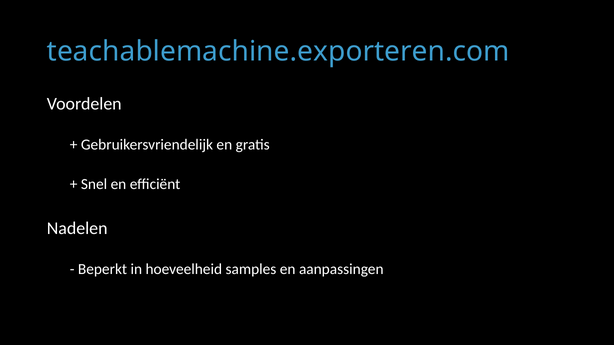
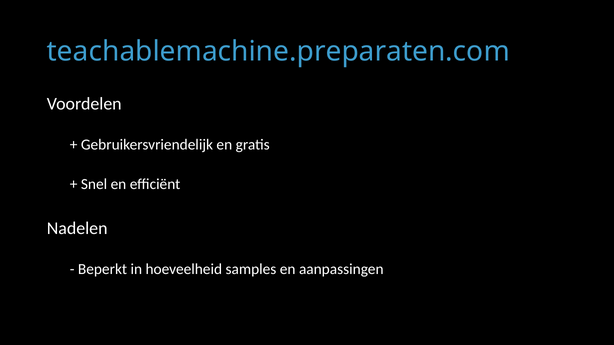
teachablemachine.exporteren.com: teachablemachine.exporteren.com -> teachablemachine.preparaten.com (278, 52)
